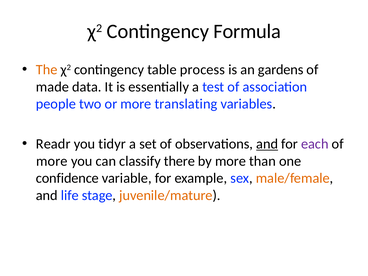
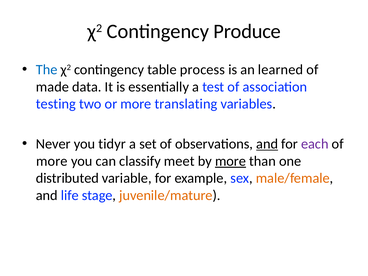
Formula: Formula -> Produce (247, 31)
The colour: orange -> blue (47, 70)
gardens: gardens -> learned (281, 70)
people: people -> testing (56, 104)
Readr: Readr -> Never (53, 144)
there: there -> meet (179, 161)
more underline: none -> present (231, 161)
confidence: confidence -> distributed (67, 178)
